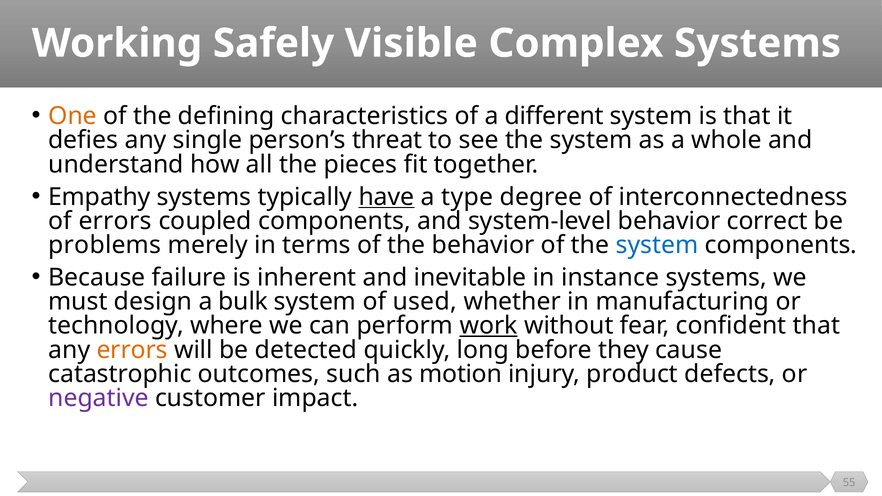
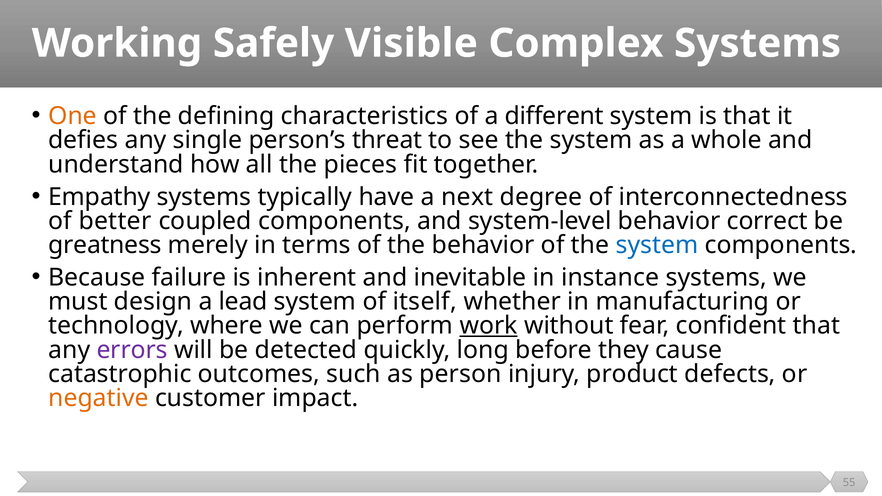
have underline: present -> none (387, 197)
type: type -> next (467, 197)
of errors: errors -> better (115, 221)
problems: problems -> greatness (105, 245)
bulk: bulk -> lead (243, 302)
used: used -> itself (425, 302)
errors colour: orange -> purple (132, 350)
motion: motion -> person (460, 374)
negative colour: purple -> orange (98, 398)
